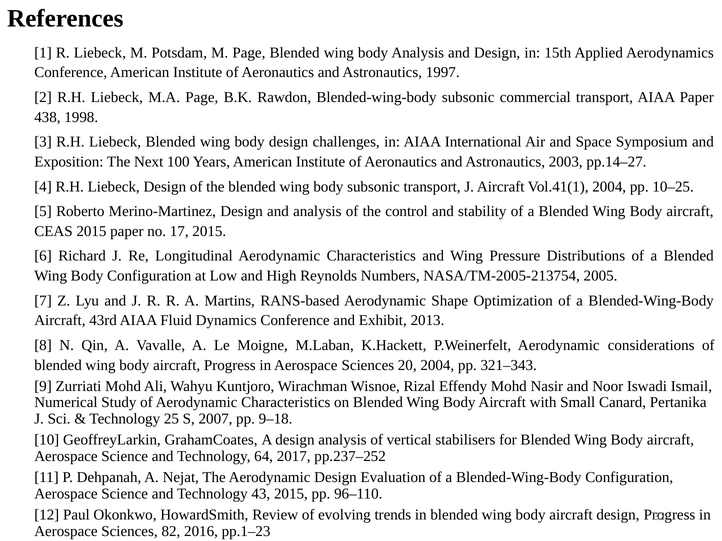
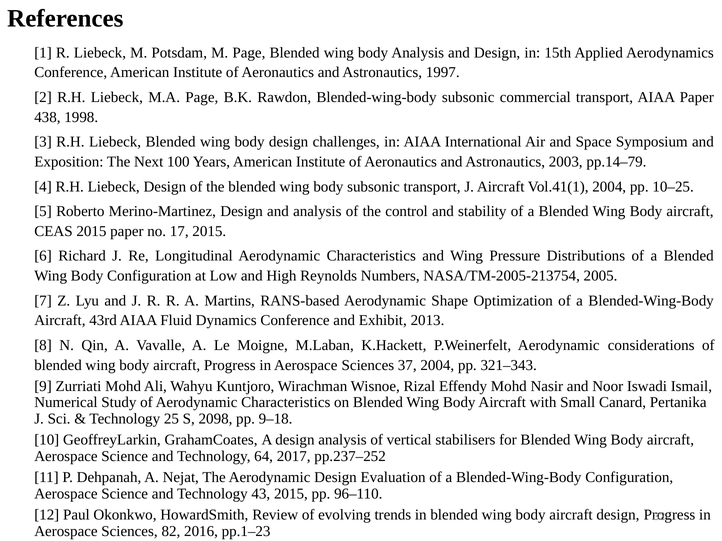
pp.14–27: pp.14–27 -> pp.14–79 (616, 162)
20: 20 -> 37 (407, 365)
2007: 2007 -> 2098 (216, 419)
